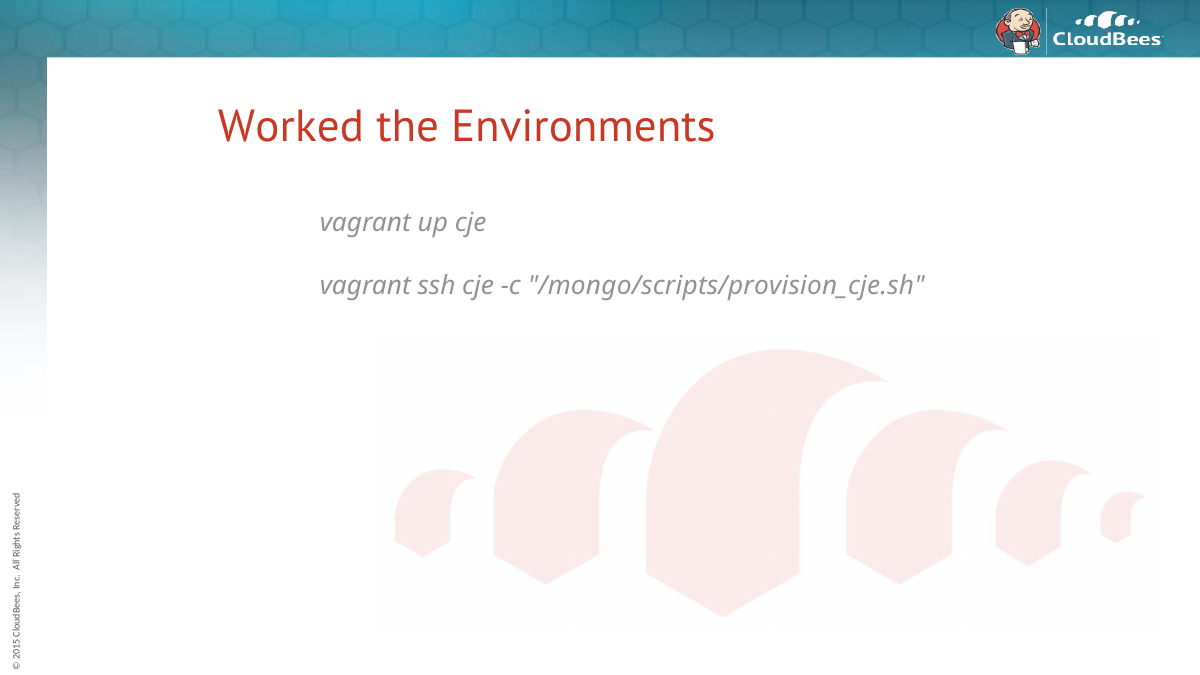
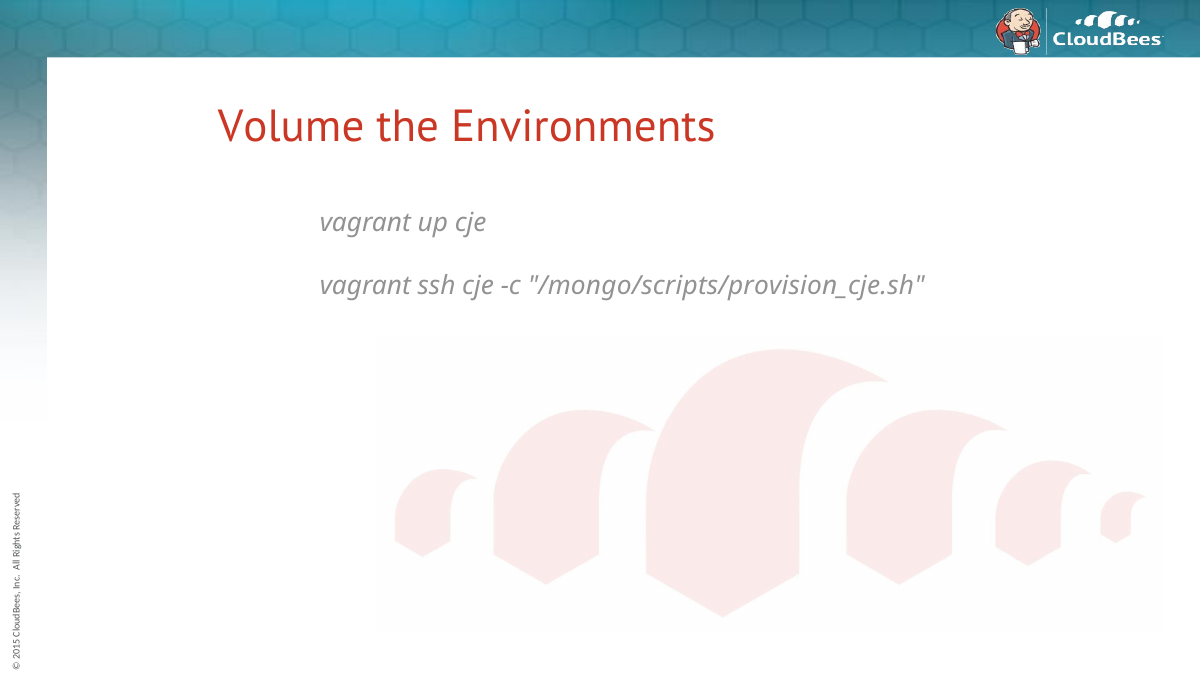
Worked: Worked -> Volume (291, 126)
